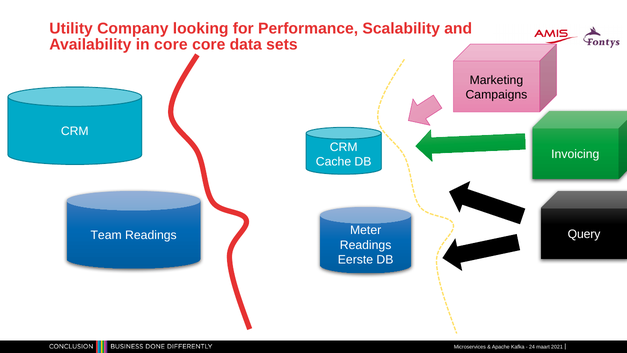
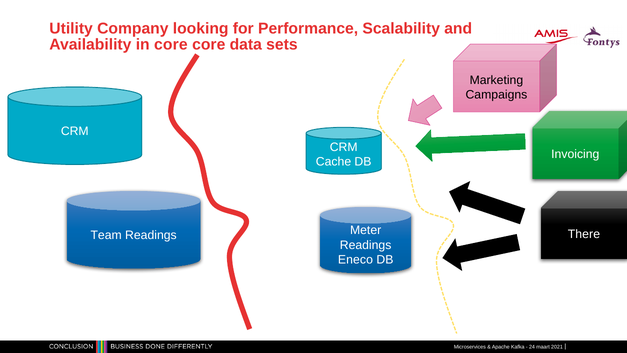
Query: Query -> There (584, 234)
Eerste: Eerste -> Eneco (355, 259)
